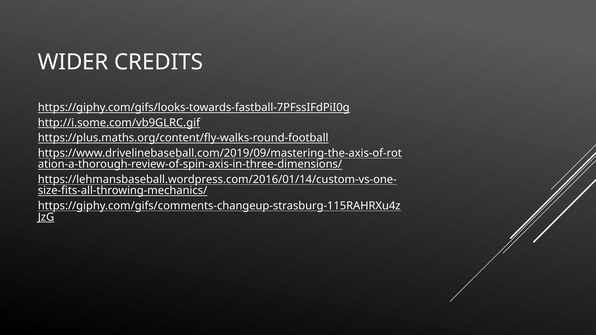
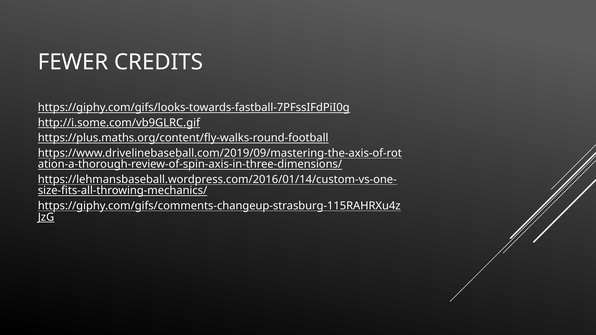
WIDER: WIDER -> FEWER (73, 62)
